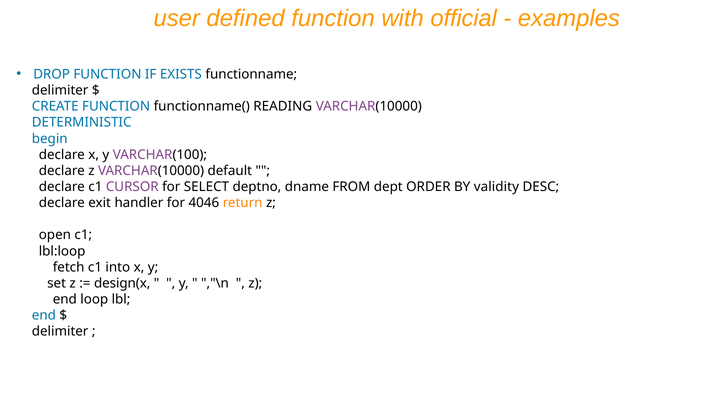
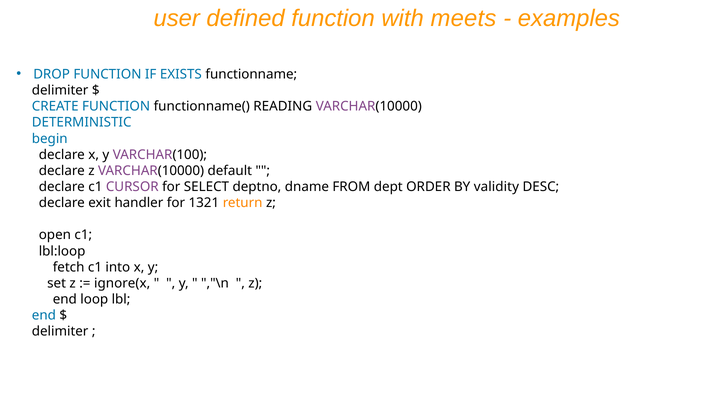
official: official -> meets (463, 19)
4046: 4046 -> 1321 (204, 203)
design(x: design(x -> ignore(x (122, 283)
